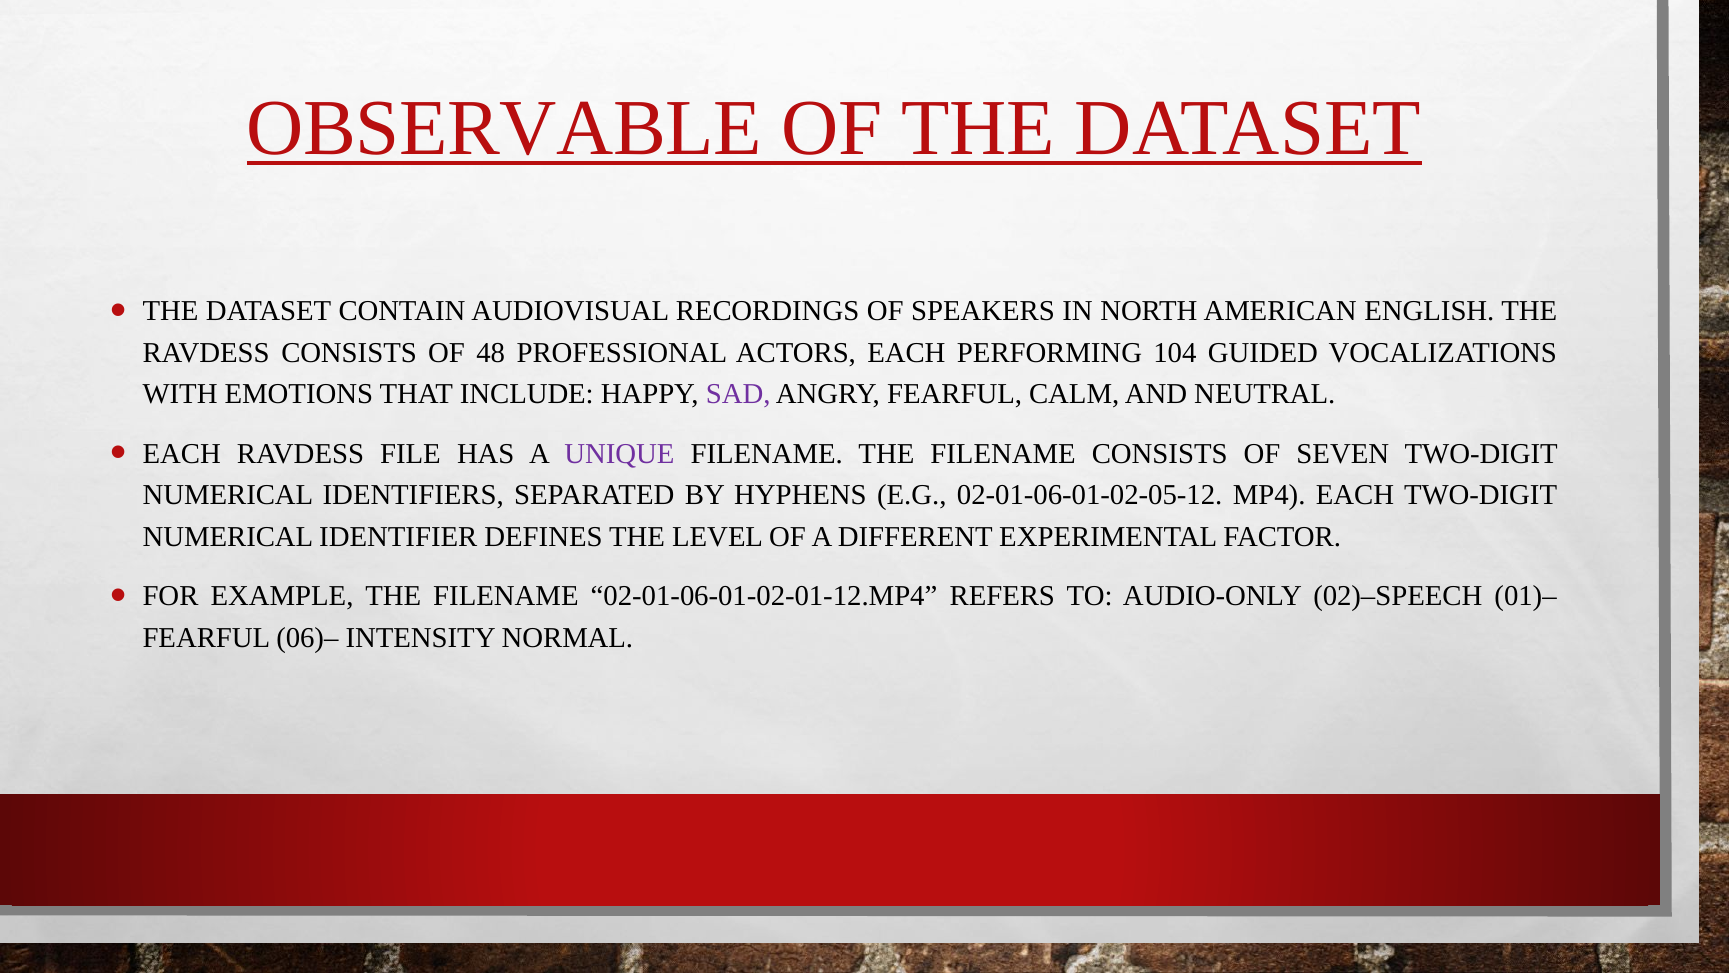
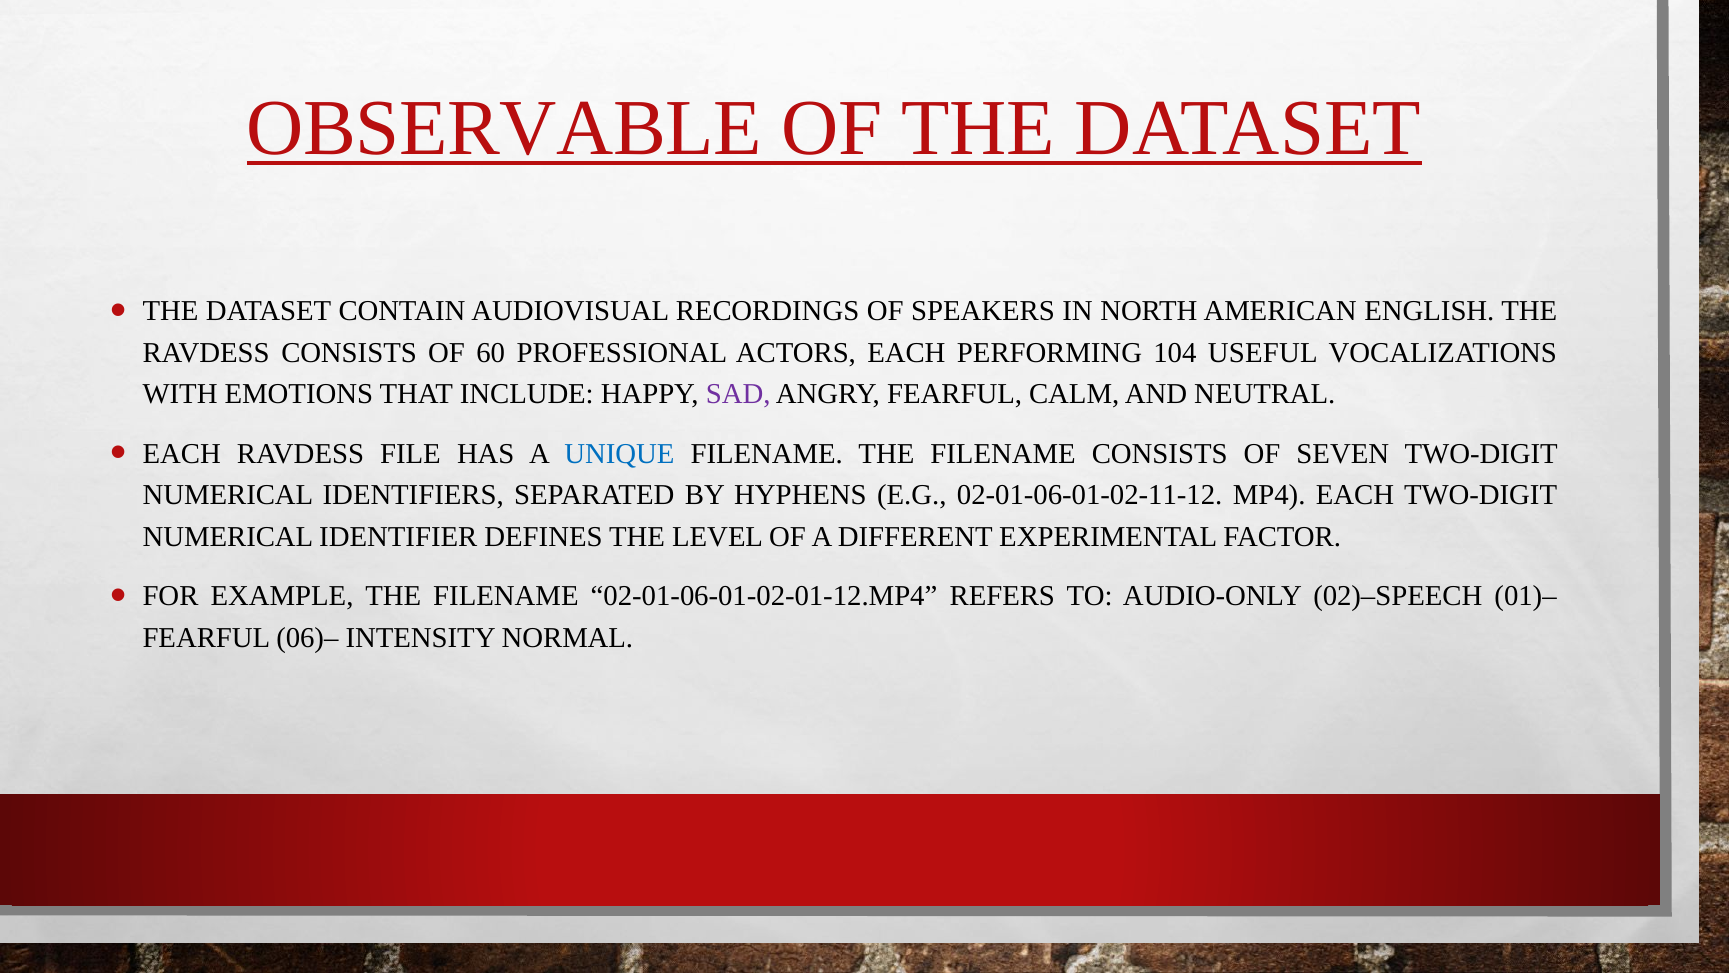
48: 48 -> 60 (491, 353)
GUIDED: GUIDED -> USEFUL (1263, 353)
UNIQUE colour: purple -> blue (619, 453)
02-01-06-01-02-05-12: 02-01-06-01-02-05-12 -> 02-01-06-01-02-11-12 (1090, 495)
